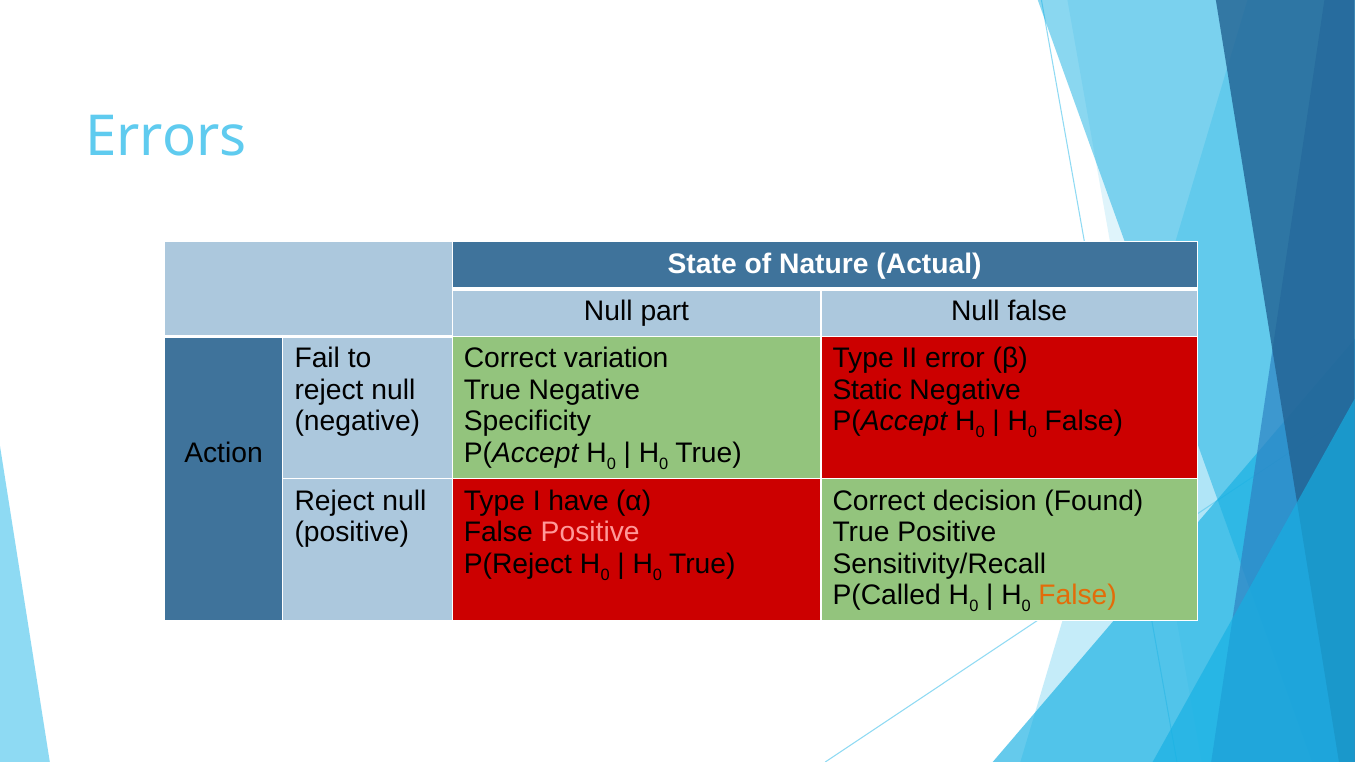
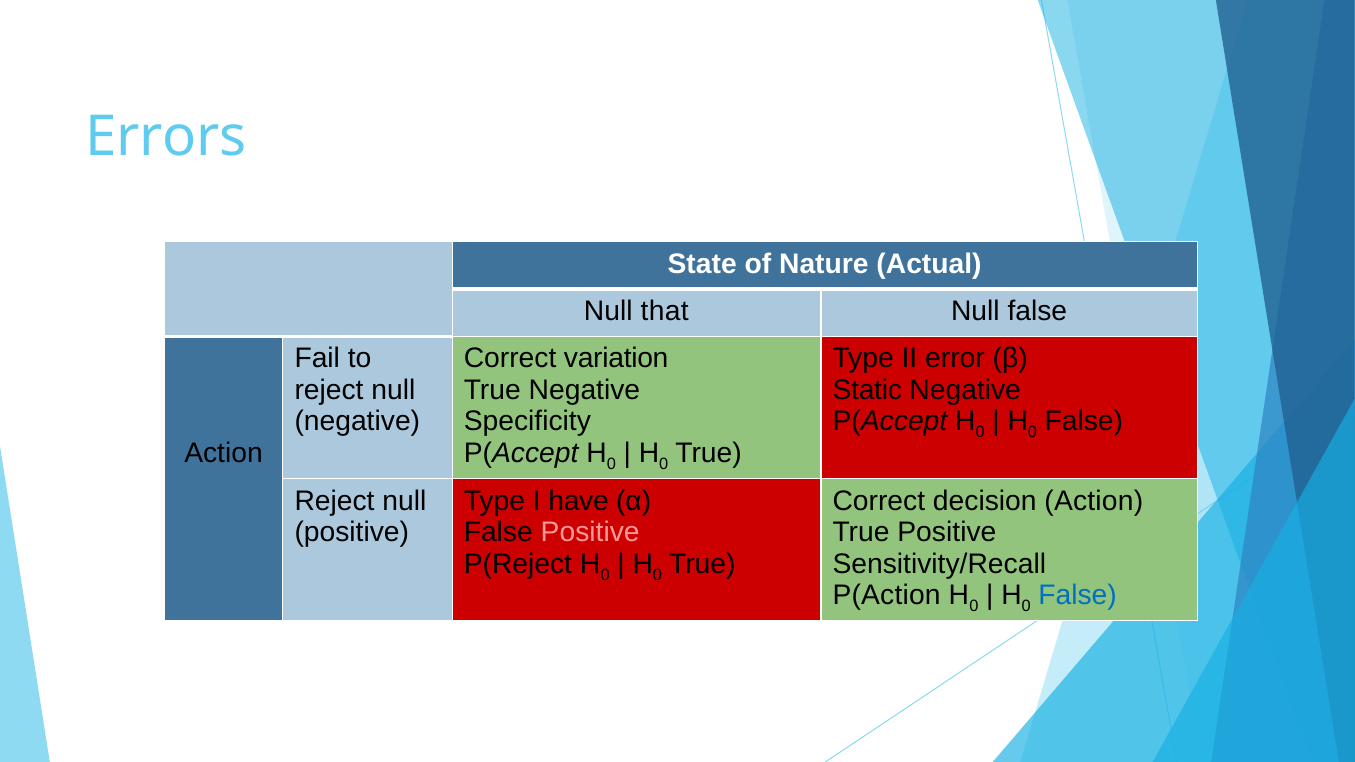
part: part -> that (665, 311)
decision Found: Found -> Action (1094, 501)
P(Called: P(Called -> P(Action (887, 595)
False colour: orange -> blue (1078, 595)
